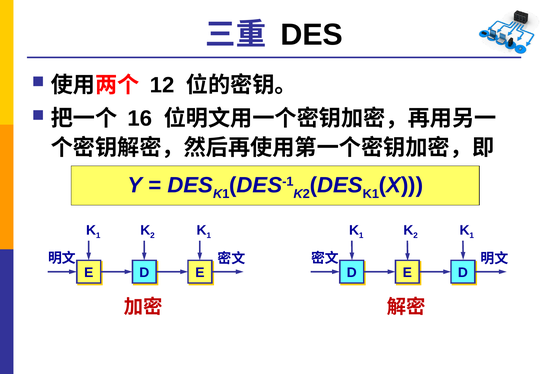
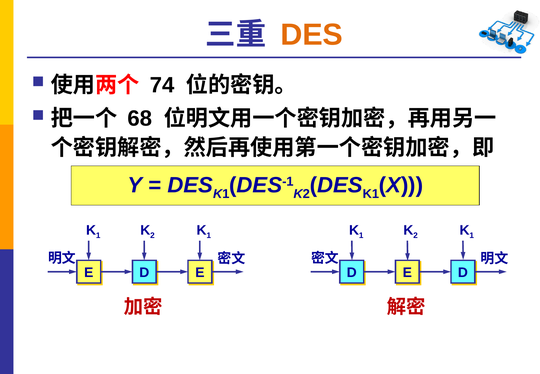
DES colour: black -> orange (312, 35)
12: 12 -> 74 (162, 85)
16: 16 -> 68 (140, 119)
